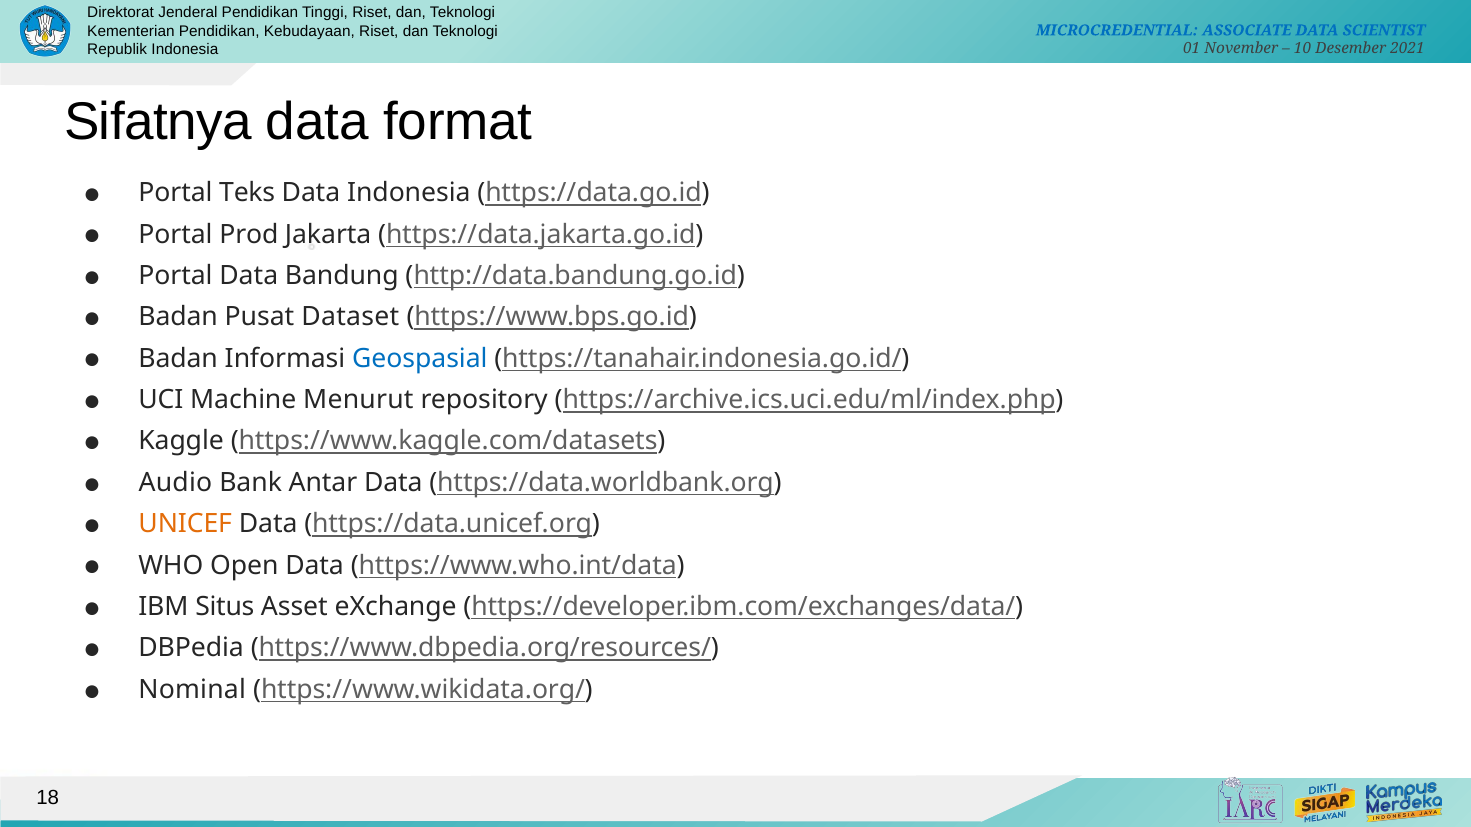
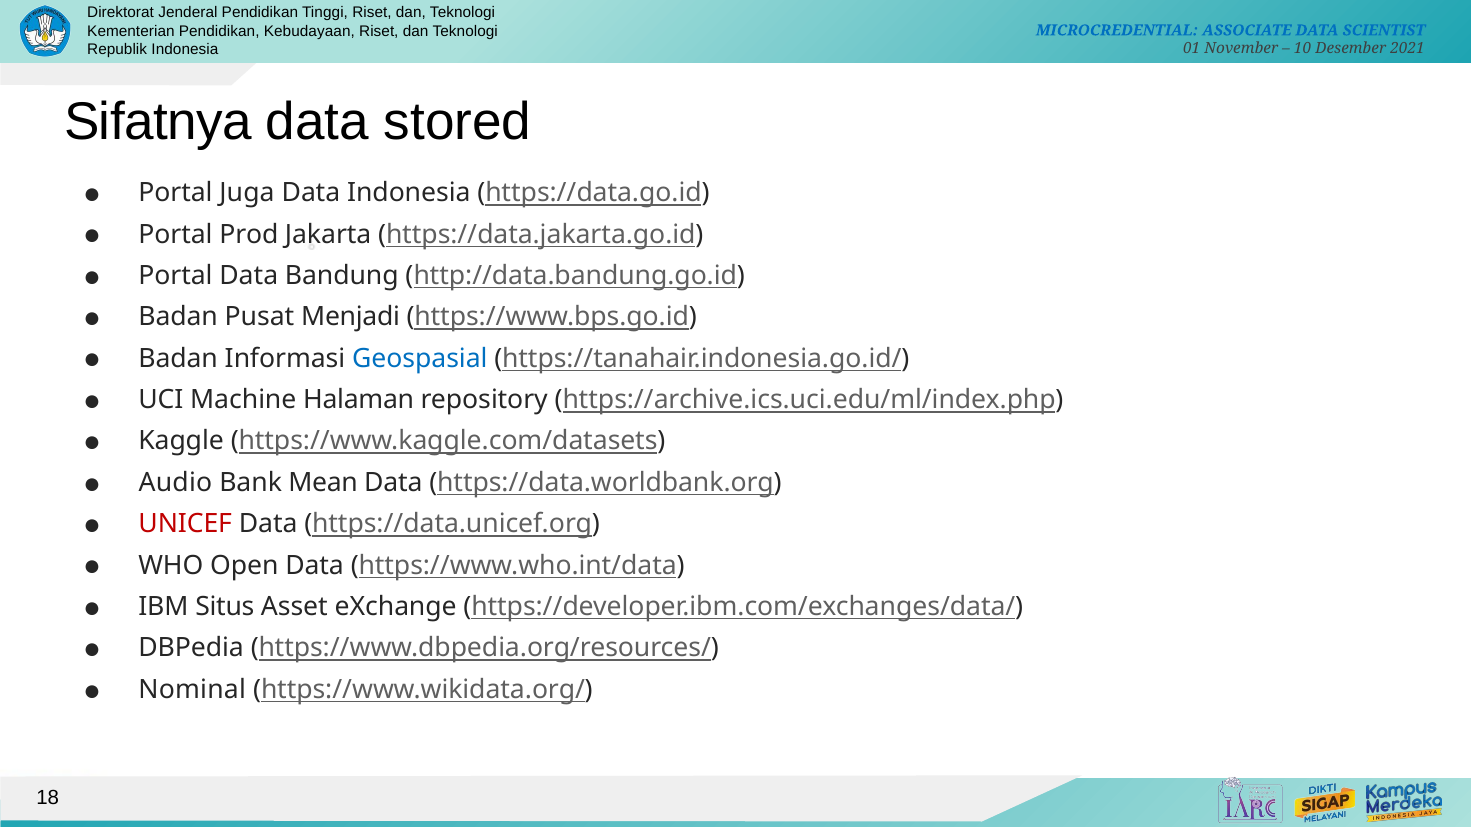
format: format -> stored (458, 122)
Teks: Teks -> Juga (247, 193)
Dataset: Dataset -> Menjadi (351, 317)
Menurut: Menurut -> Halaman (359, 400)
Antar: Antar -> Mean (323, 483)
UNICEF colour: orange -> red (185, 524)
